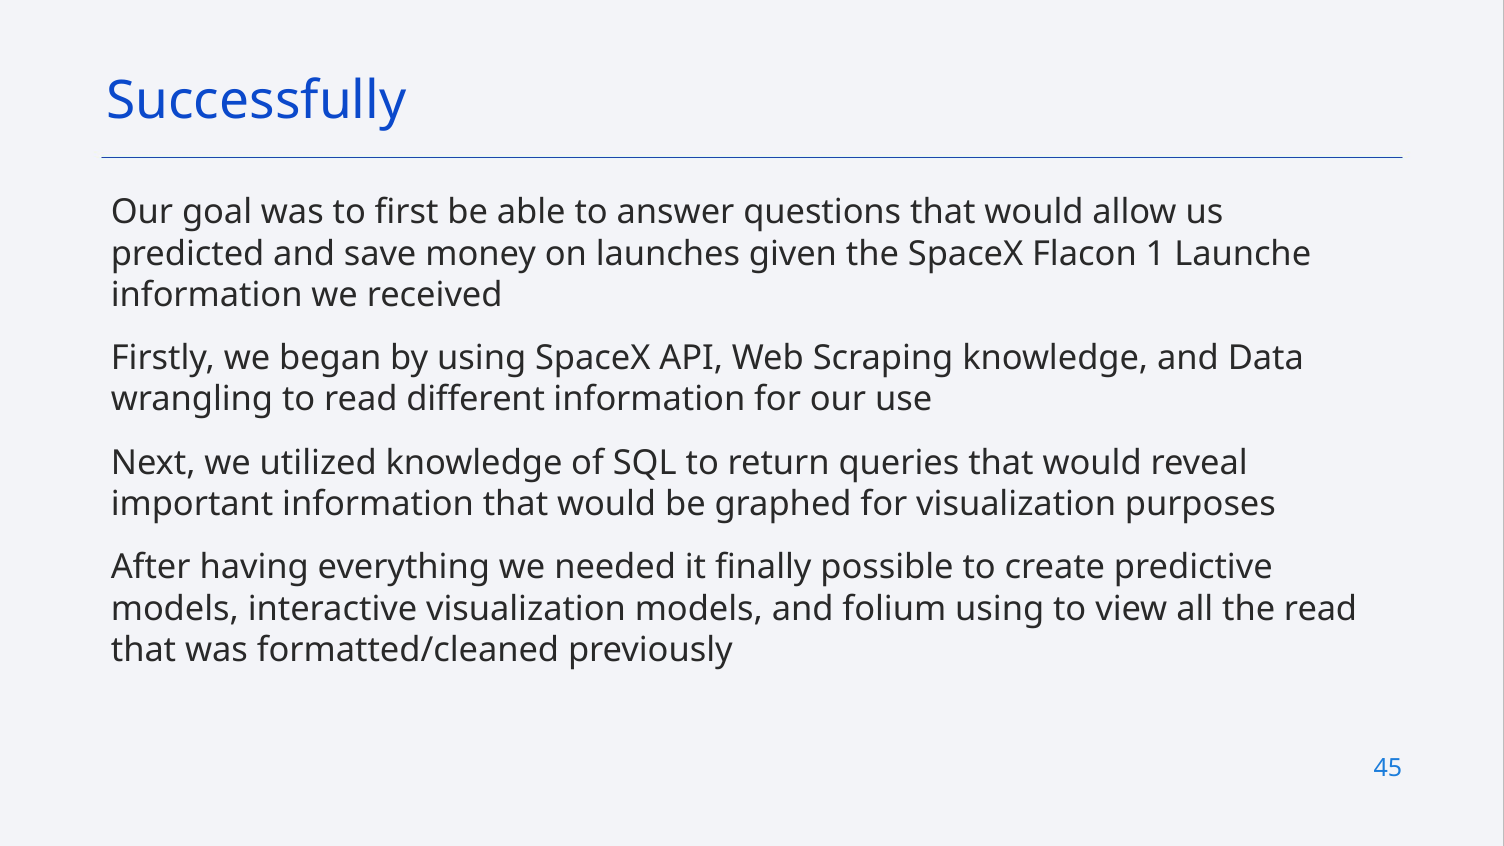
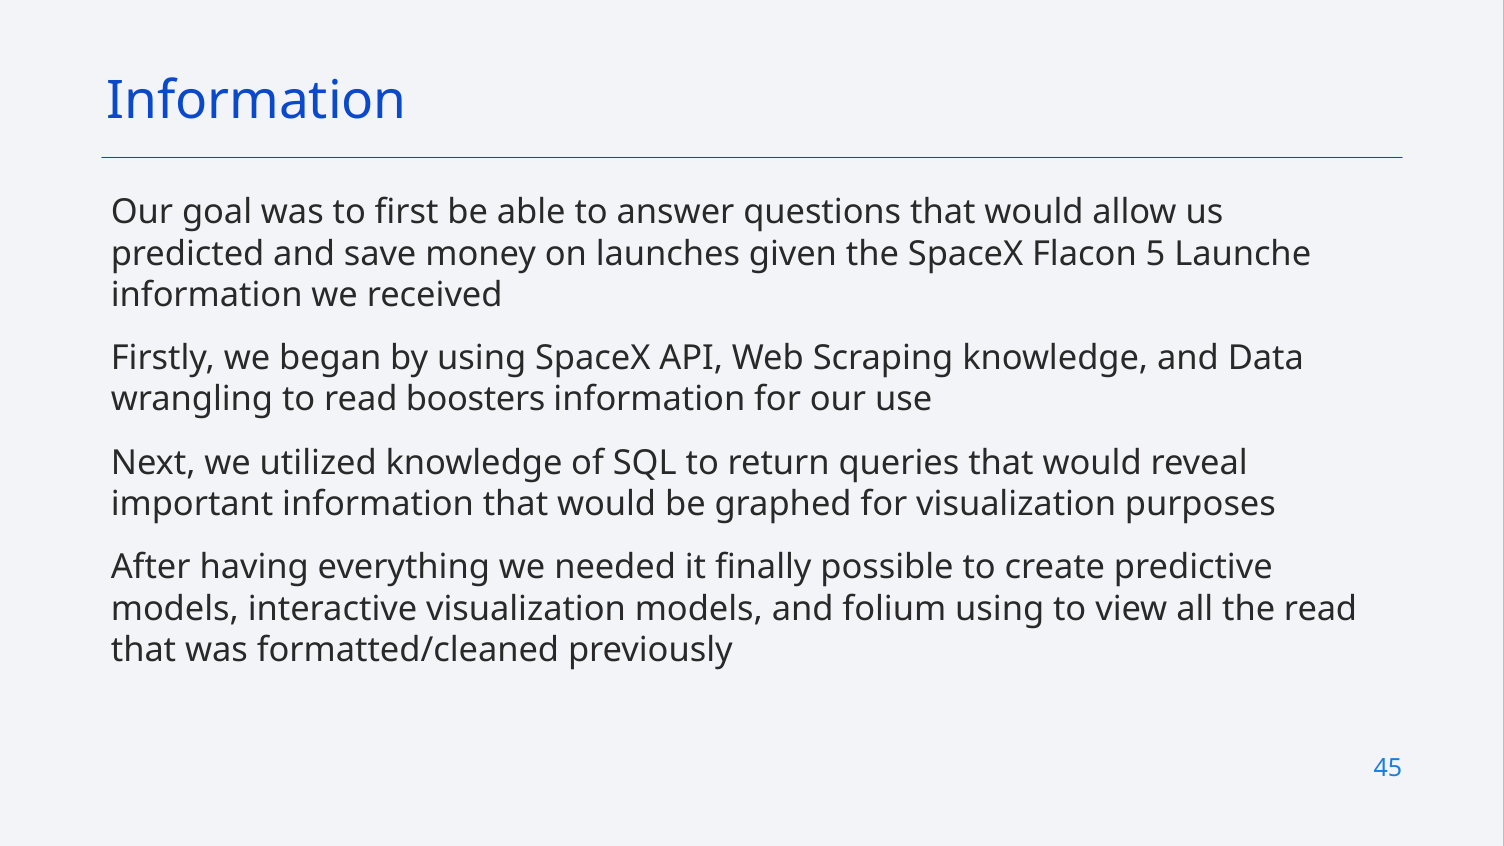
Successfully: Successfully -> Information (256, 100)
1: 1 -> 5 (1156, 254)
different: different -> boosters (476, 400)
